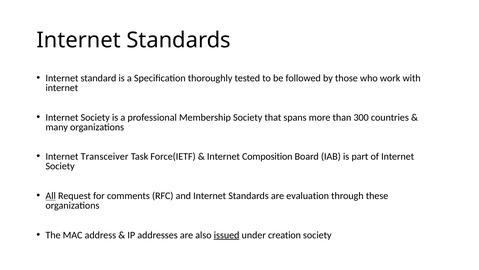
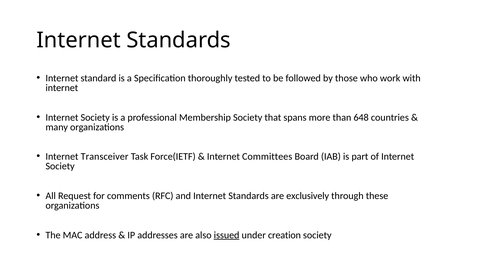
300: 300 -> 648 (361, 117)
Composition: Composition -> Committees (267, 156)
All underline: present -> none (51, 195)
evaluation: evaluation -> exclusively (308, 195)
